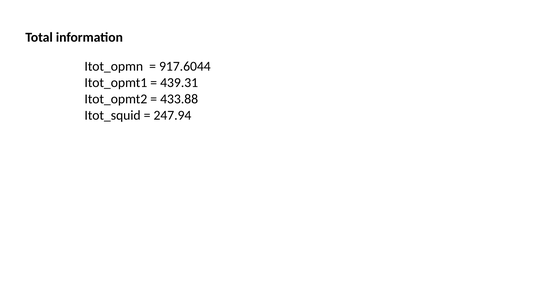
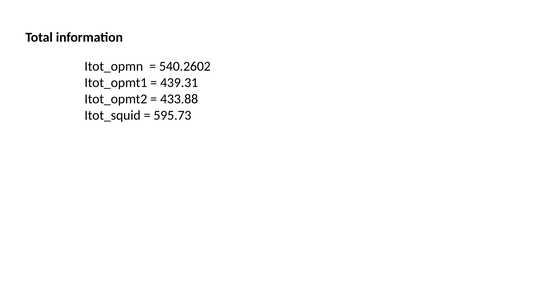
917.6044: 917.6044 -> 540.2602 (185, 66)
247.94: 247.94 -> 595.73 (172, 115)
